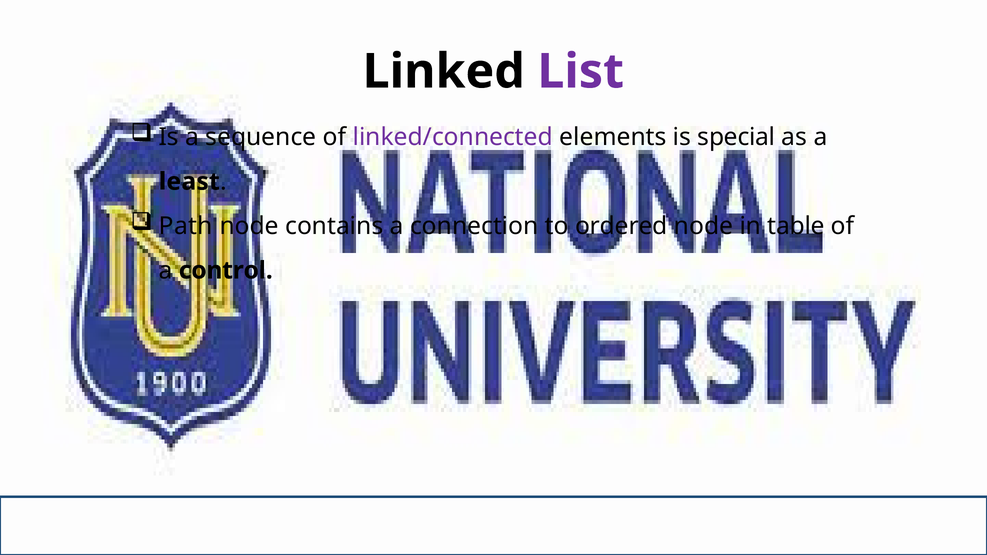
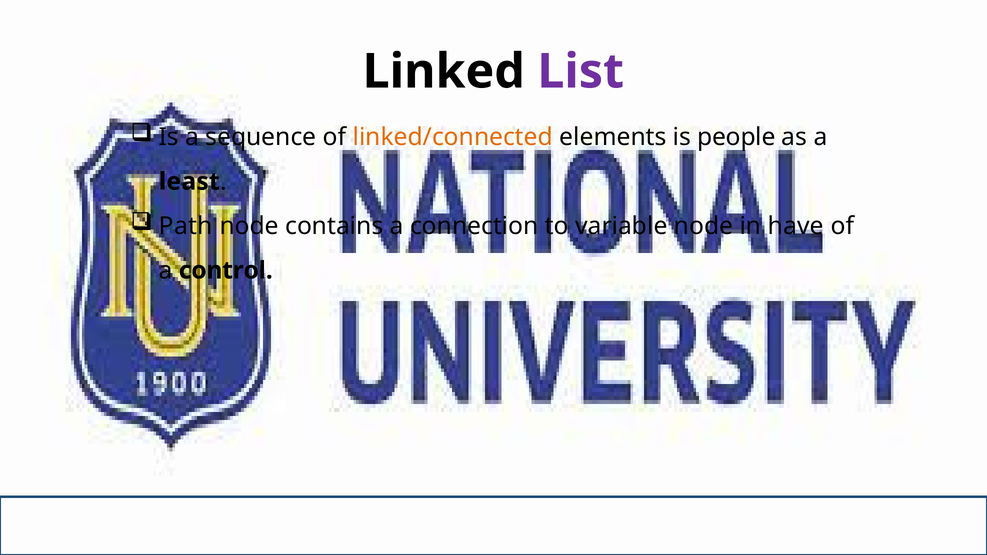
linked/connected colour: purple -> orange (453, 137)
special: special -> people (736, 137)
ordered: ordered -> variable (621, 226)
table: table -> have (796, 226)
